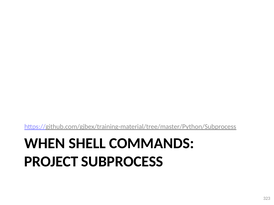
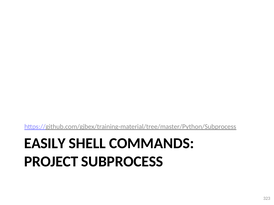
WHEN: WHEN -> EASILY (45, 144)
